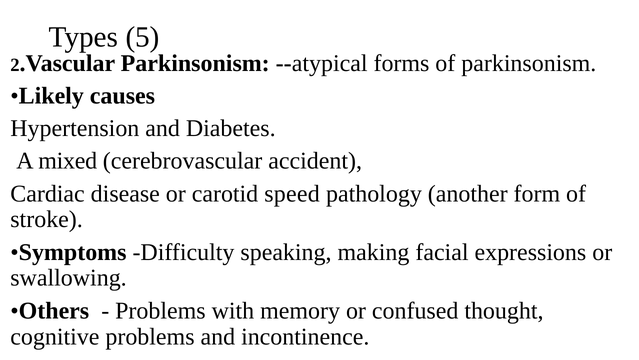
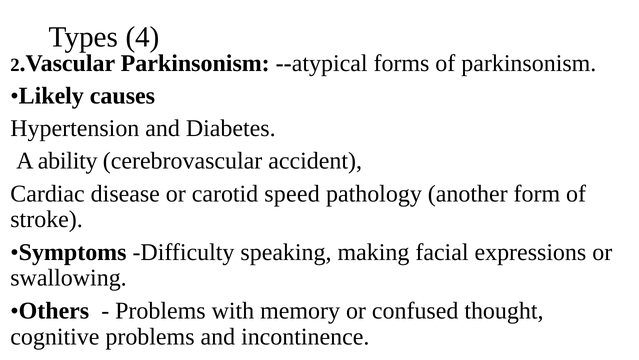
5: 5 -> 4 (143, 37)
mixed: mixed -> ability (68, 161)
